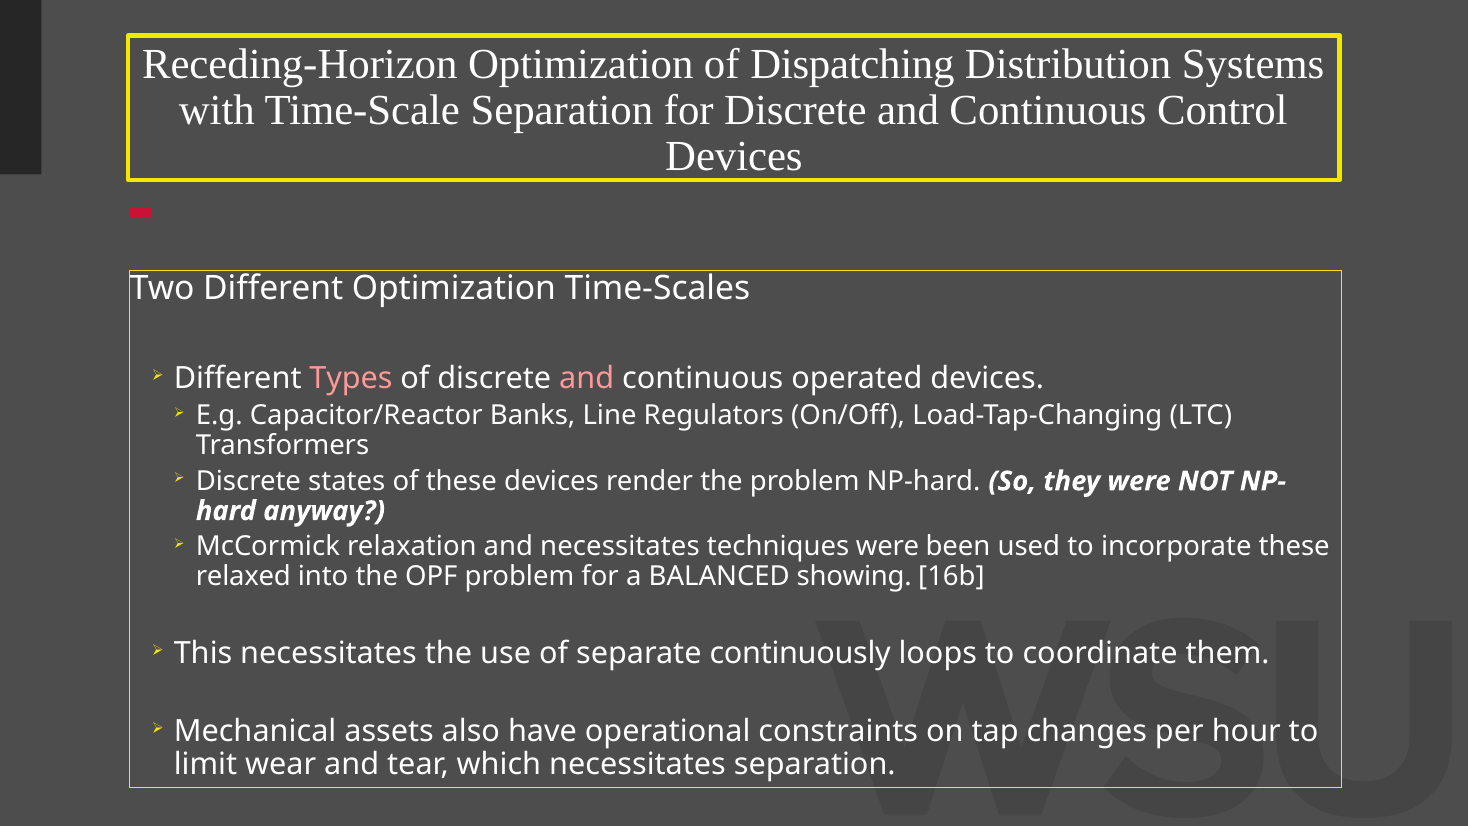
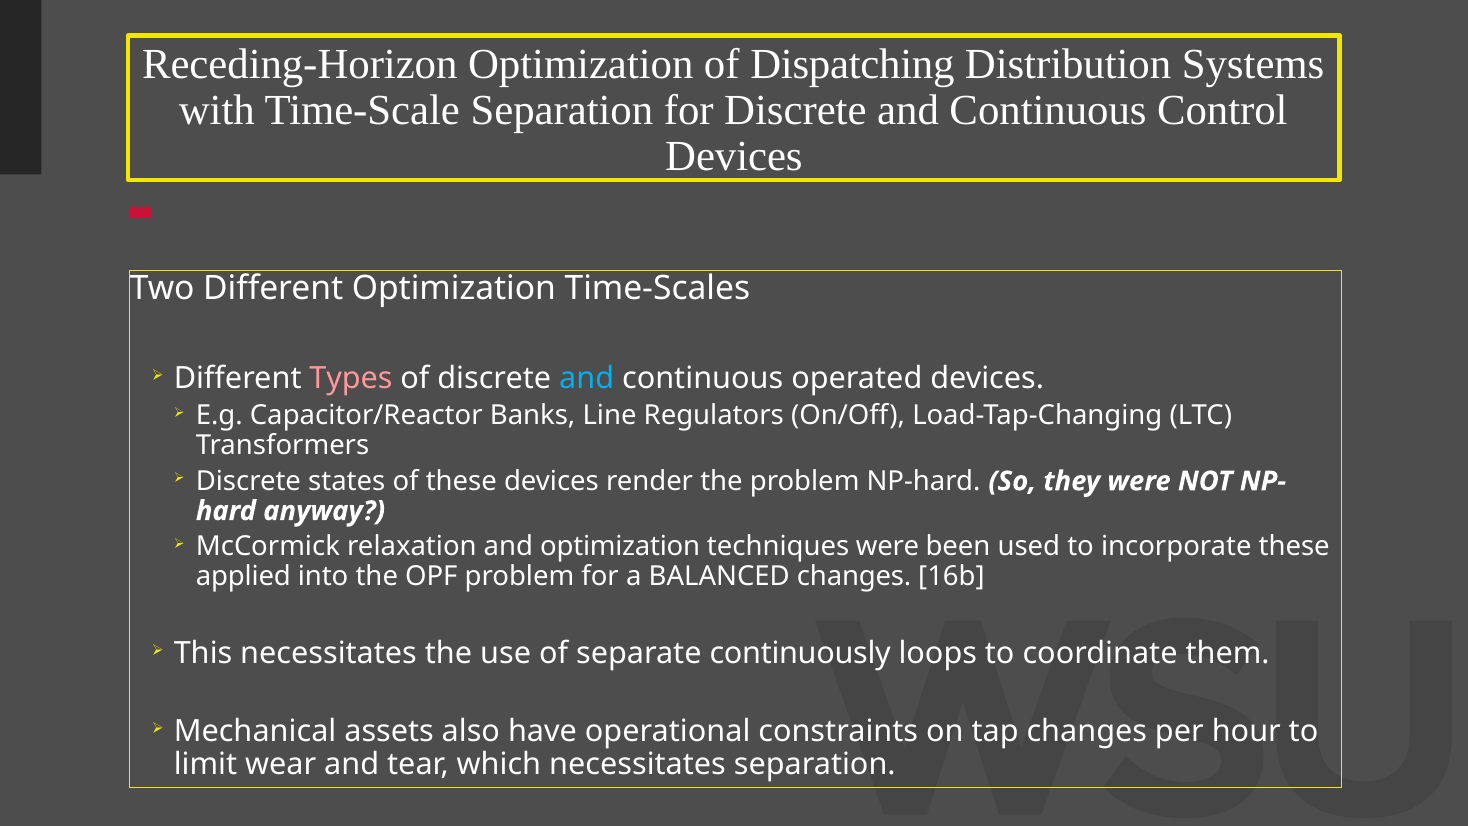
and colour: pink -> light blue (587, 378)
and necessitates: necessitates -> optimization (620, 547)
relaxed: relaxed -> applied (243, 576)
BALANCED showing: showing -> changes (854, 576)
